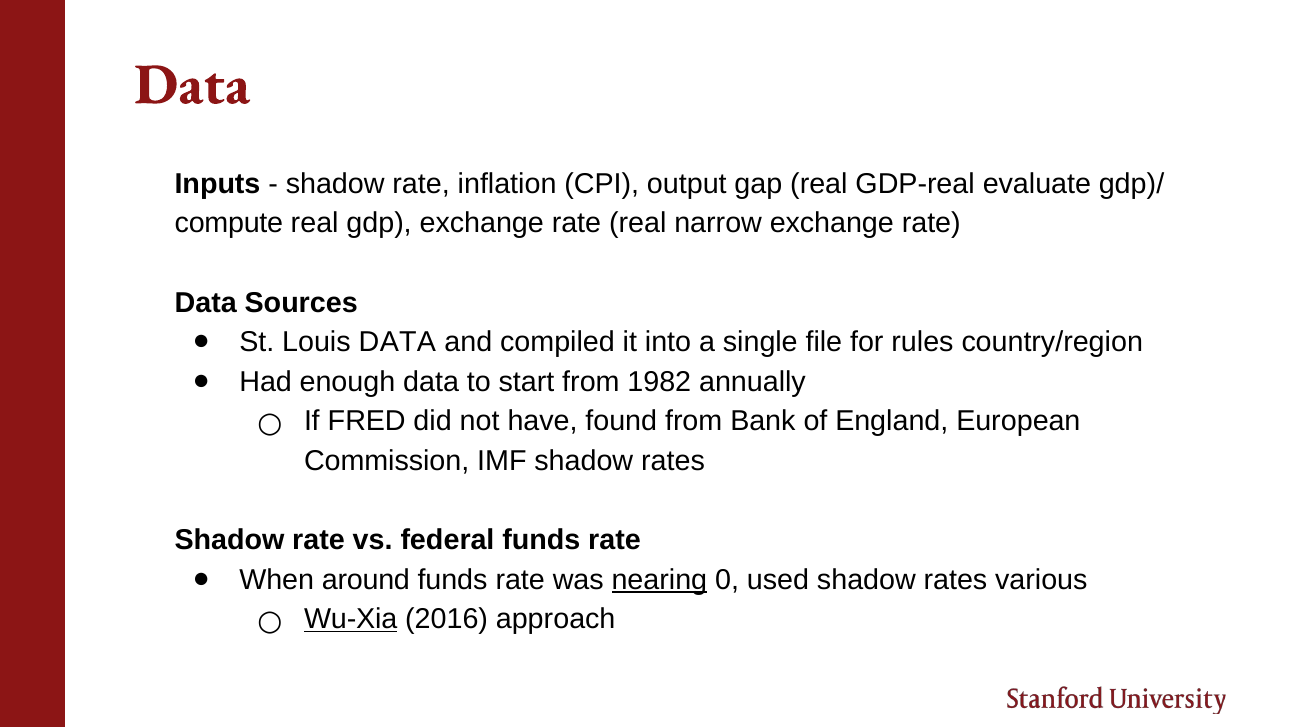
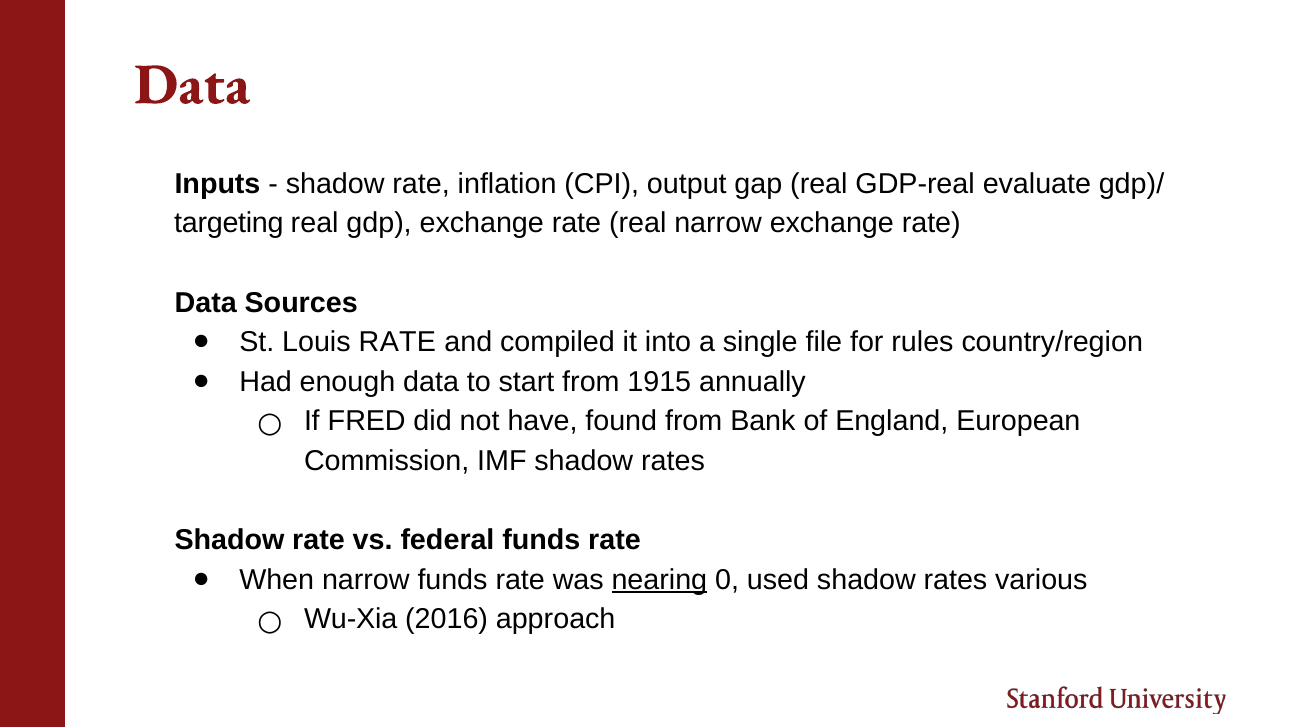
compute: compute -> targeting (229, 224)
Louis DATA: DATA -> RATE (397, 342)
1982: 1982 -> 1915 (659, 382)
When around: around -> narrow (366, 580)
Wu-Xia underline: present -> none (351, 620)
